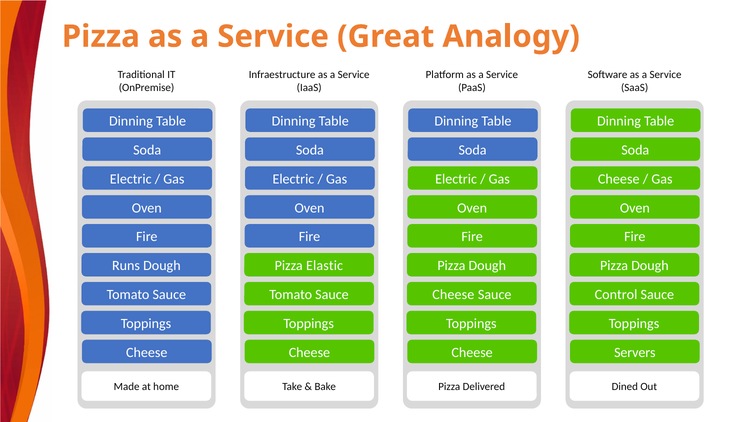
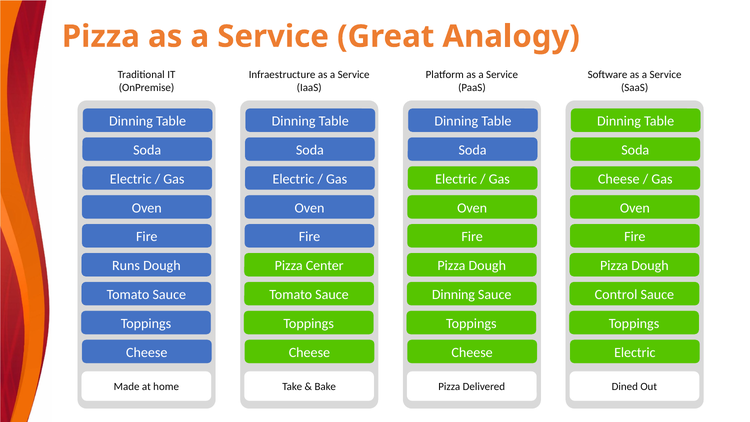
Elastic: Elastic -> Center (325, 266)
Cheese: Cheese -> Dinning (453, 295)
Servers: Servers -> Electric (635, 352)
